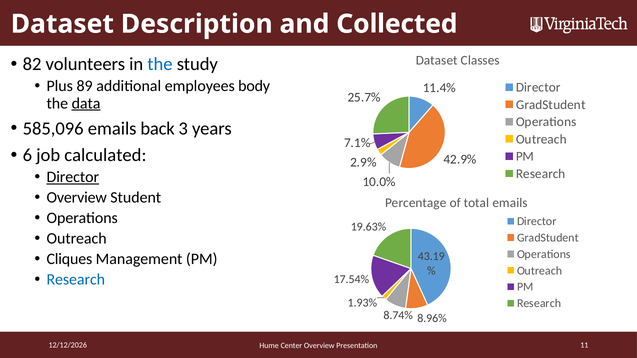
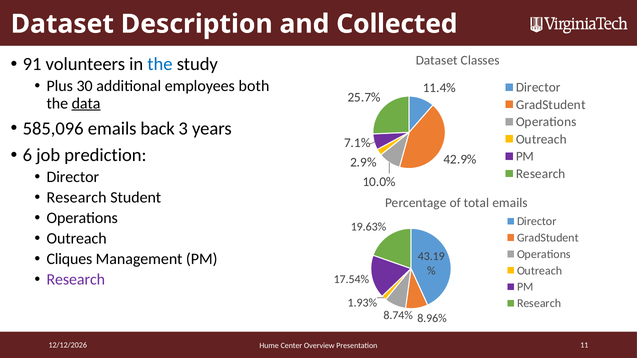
82: 82 -> 91 (32, 64)
89: 89 -> 30 (85, 86)
body: body -> both (254, 86)
calculated: calculated -> prediction (105, 155)
Director underline: present -> none (73, 177)
Overview: Overview -> Research (77, 198)
Research colour: blue -> purple (76, 280)
